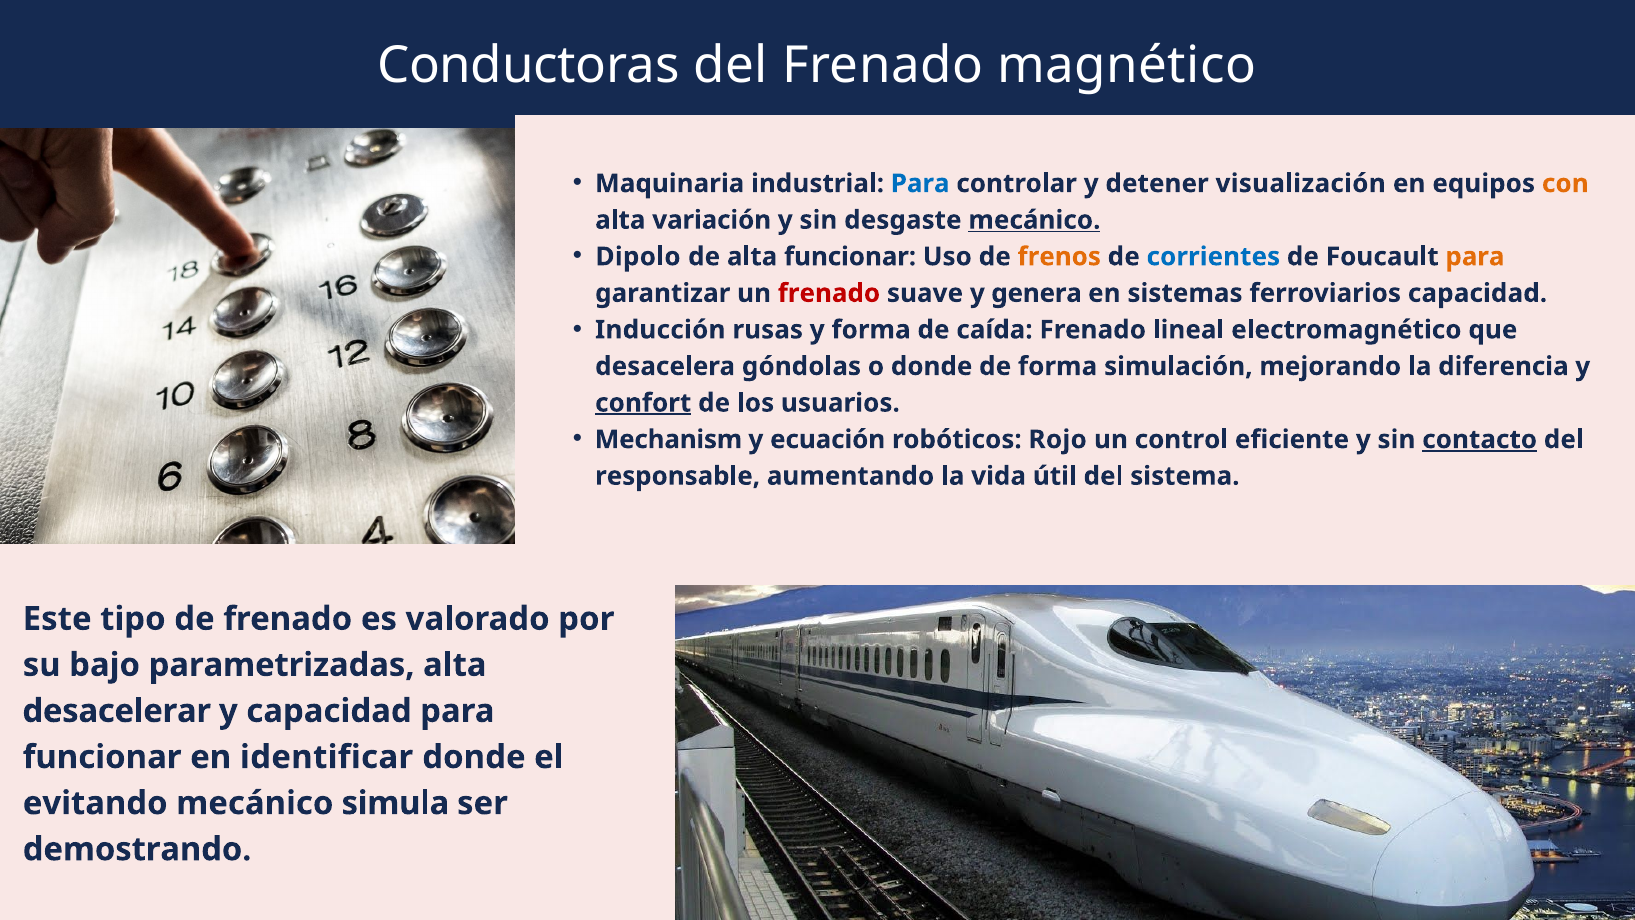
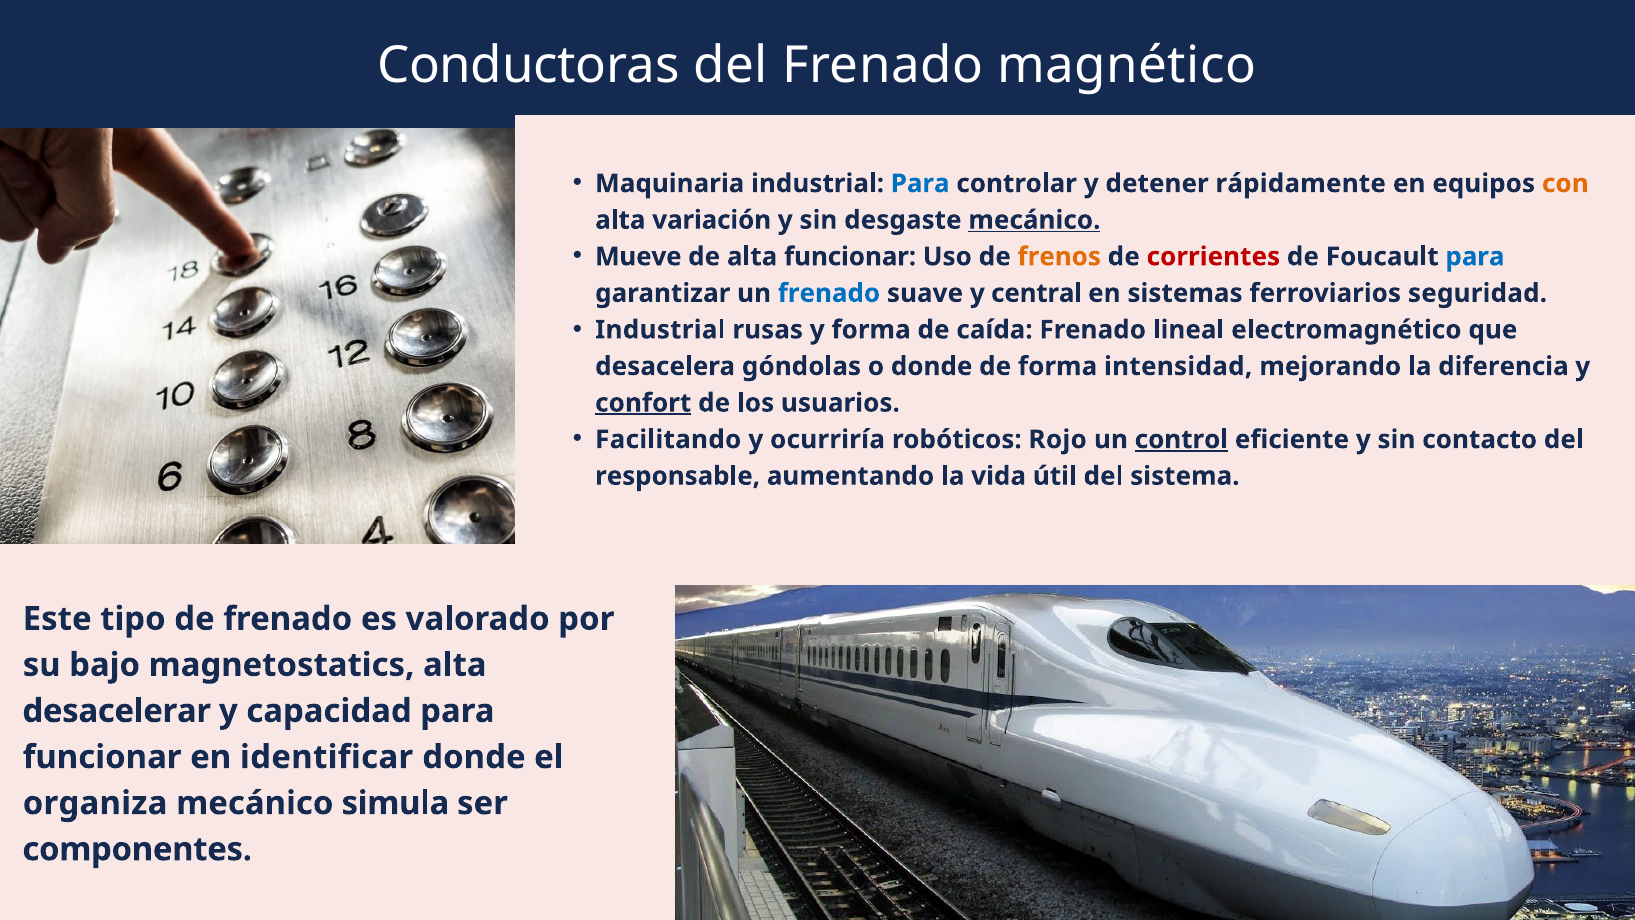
visualización: visualización -> rápidamente (1301, 183)
Dipolo: Dipolo -> Mueve (638, 257)
corrientes colour: blue -> red (1213, 257)
para colour: orange -> blue (1475, 257)
frenado colour: red -> blue (829, 293)
genera: genera -> central (1037, 293)
ferroviarios capacidad: capacidad -> seguridad (1477, 293)
Inducción: Inducción -> Industrial (660, 330)
simulación: simulación -> intensidad (1178, 366)
Mechanism: Mechanism -> Facilitando (668, 439)
ecuación: ecuación -> ocurriría (827, 439)
control underline: none -> present (1181, 439)
contacto underline: present -> none (1480, 439)
parametrizadas: parametrizadas -> magnetostatics (282, 665)
evitando: evitando -> organiza (95, 803)
demostrando: demostrando -> componentes (137, 849)
